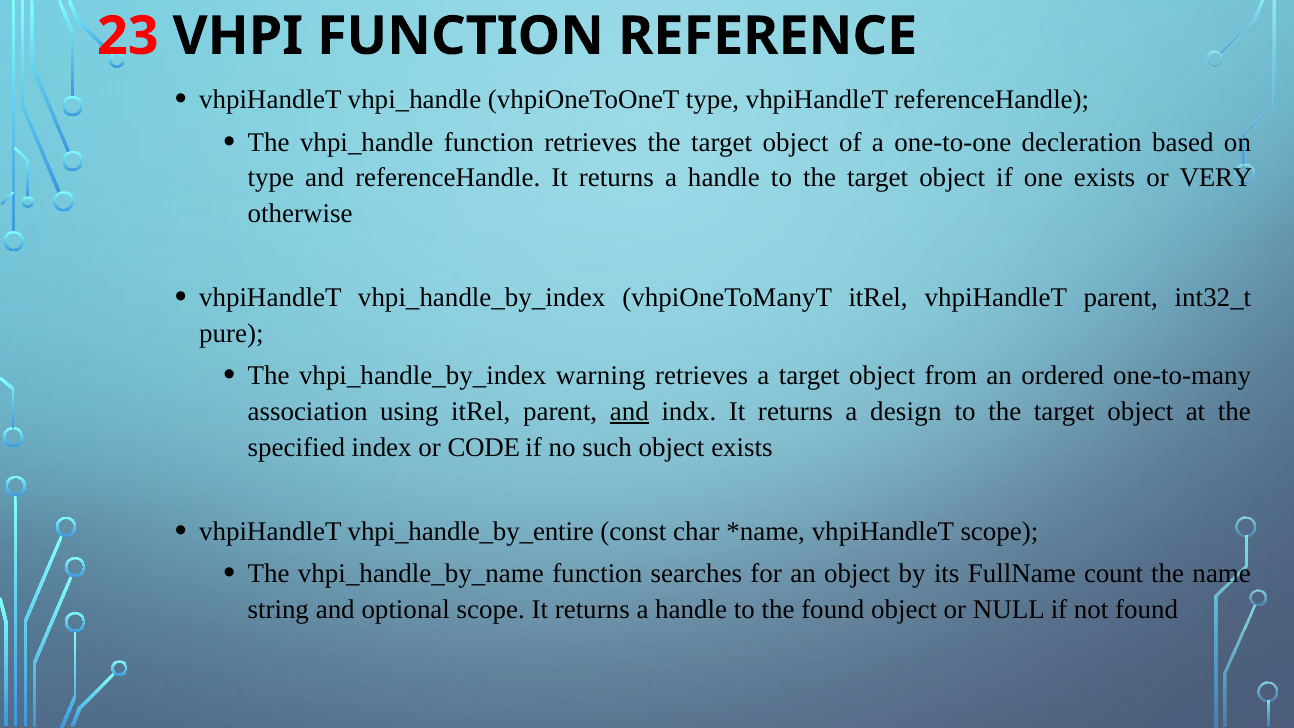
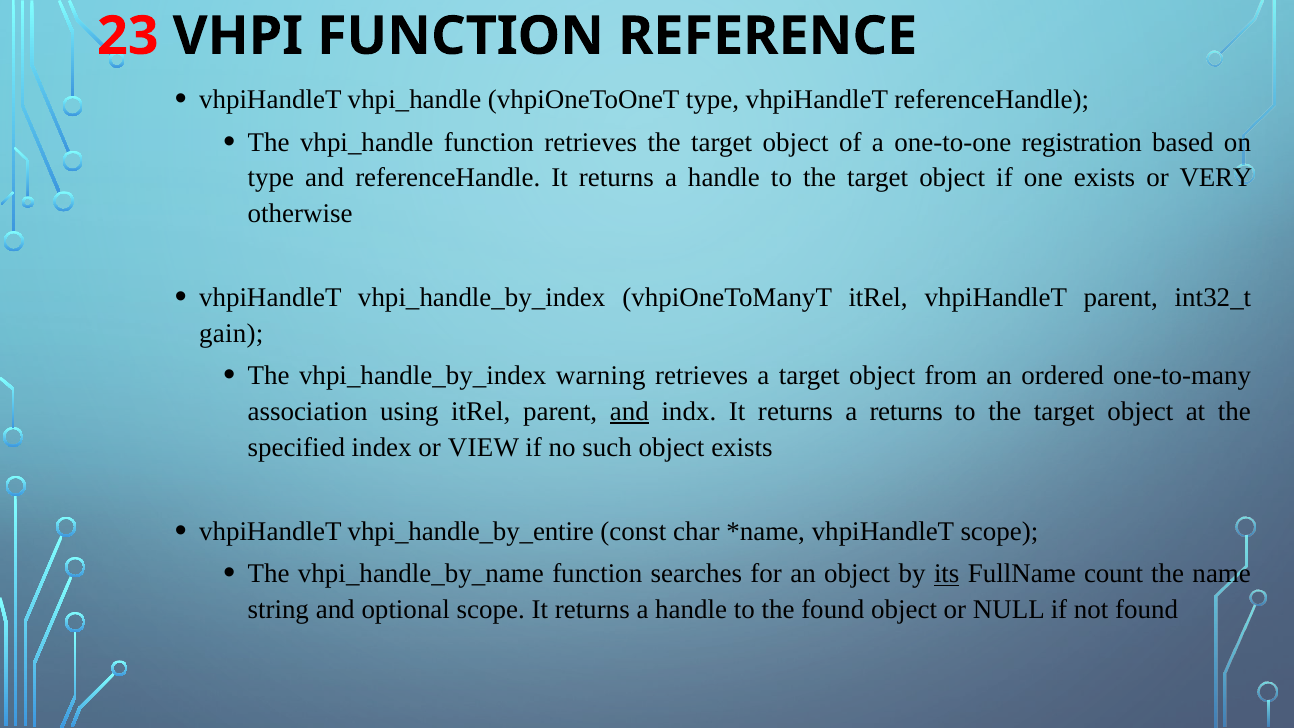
decleration: decleration -> registration (1082, 142)
pure: pure -> gain (231, 334)
a design: design -> returns (906, 411)
CODE: CODE -> VIEW (484, 447)
its underline: none -> present (947, 574)
